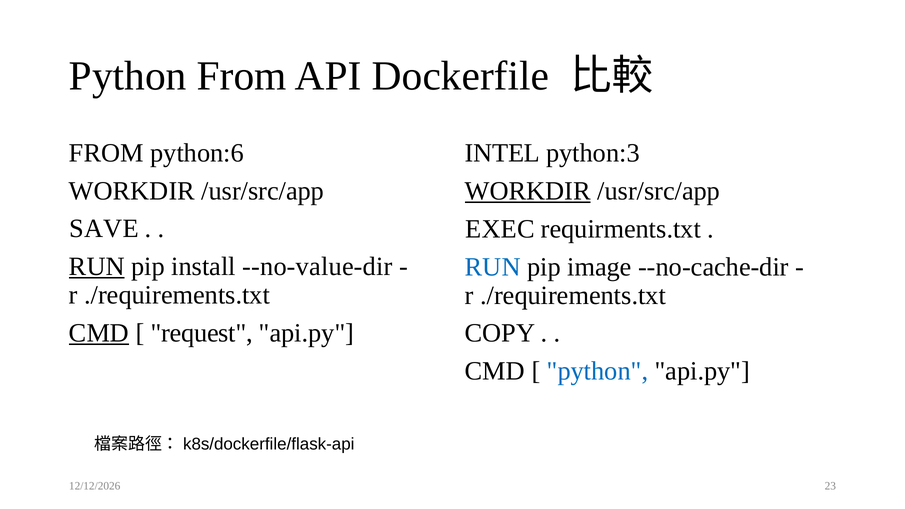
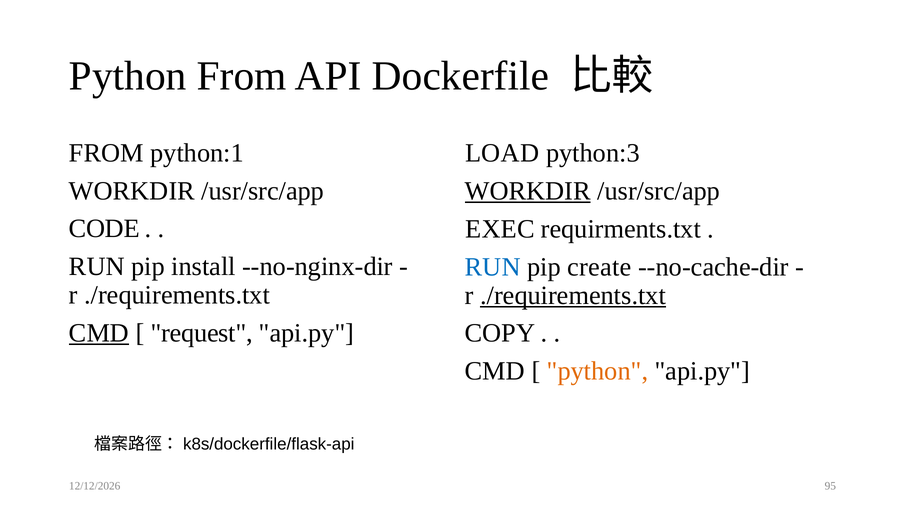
python:6: python:6 -> python:1 (197, 153)
INTEL: INTEL -> LOAD (502, 153)
SAVE: SAVE -> CODE (104, 229)
RUN underline: present -> none (97, 267)
--no-value-dir: --no-value-dir -> --no-nginx-dir (318, 267)
image: image -> create (599, 267)
./requirements.txt underline: none -> present (573, 295)
python colour: blue -> orange (597, 371)
23: 23 -> 95 (830, 486)
